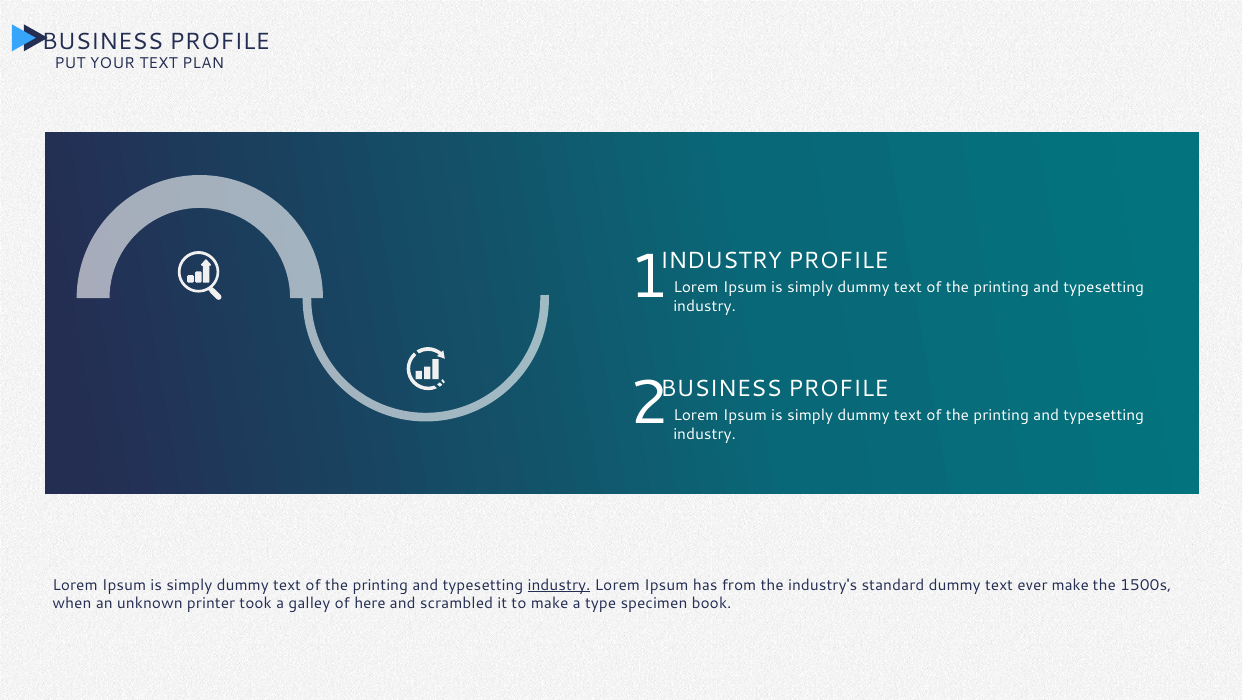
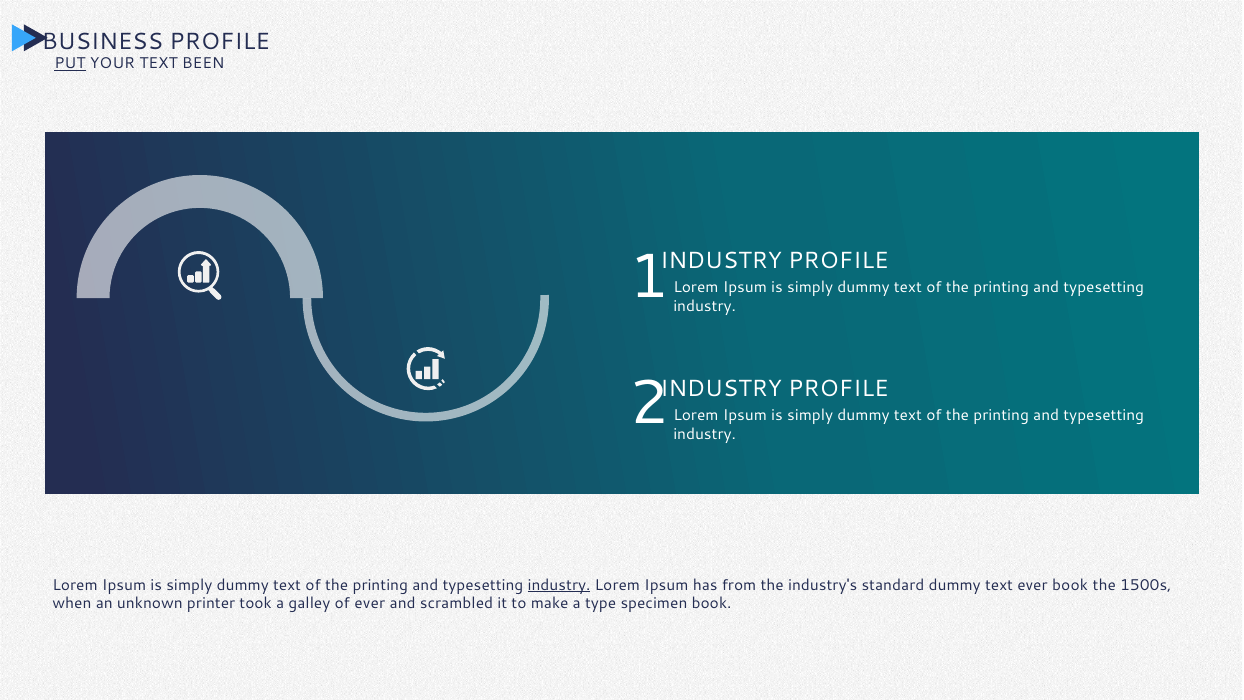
PUT underline: none -> present (70, 64)
PLAN: PLAN -> BEEN (203, 64)
BUSINESS: BUSINESS -> INDUSTRY (721, 388)
ever make: make -> book (1070, 585)
of here: here -> ever (370, 603)
